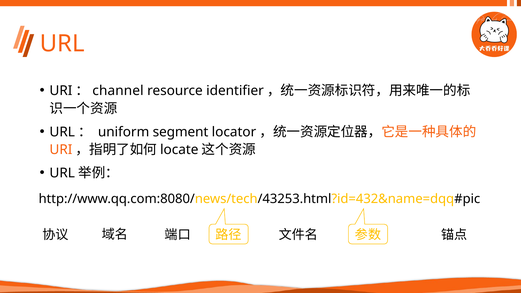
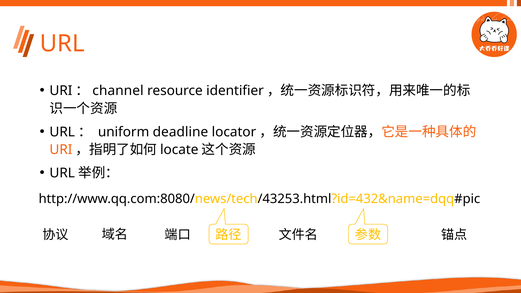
segment: segment -> deadline (180, 132)
